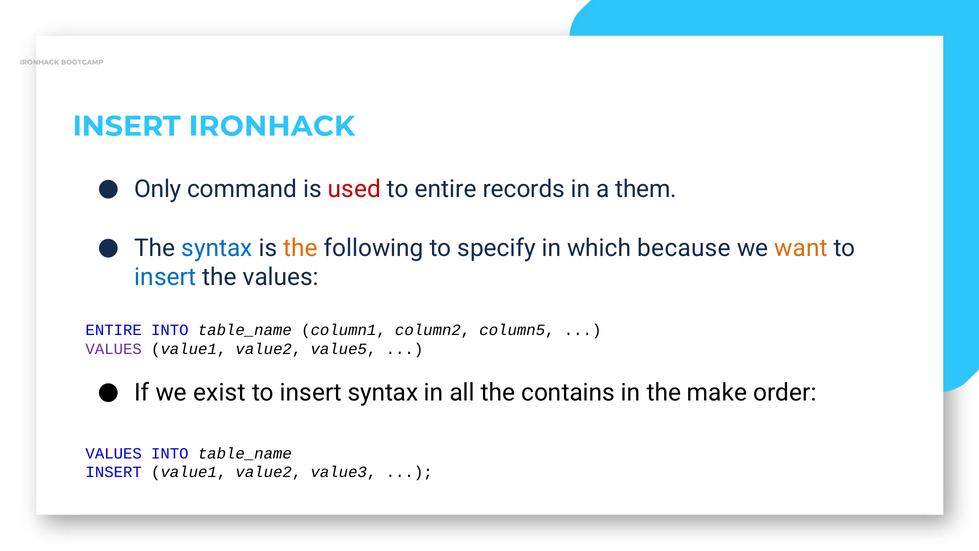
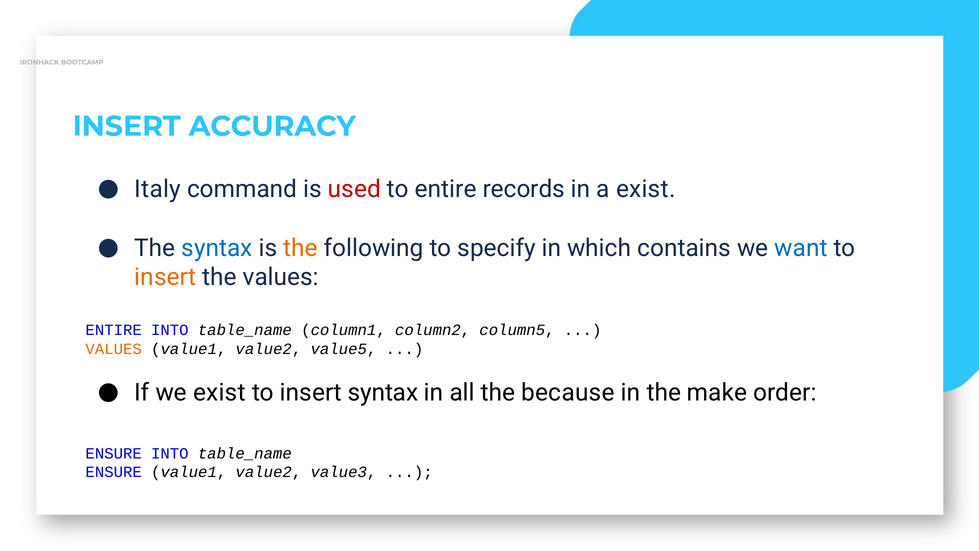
INSERT IRONHACK: IRONHACK -> ACCURACY (272, 126)
Only: Only -> Italy (158, 189)
a them: them -> exist (646, 189)
because: because -> contains (684, 248)
want colour: orange -> blue (801, 248)
insert colour: blue -> orange (165, 277)
VALUES colour: purple -> orange (114, 349)
contains: contains -> because (568, 392)
VALUES: VALUES -> ENSURE (114, 453)
INSERT: INSERT -> ENSURE (114, 472)
